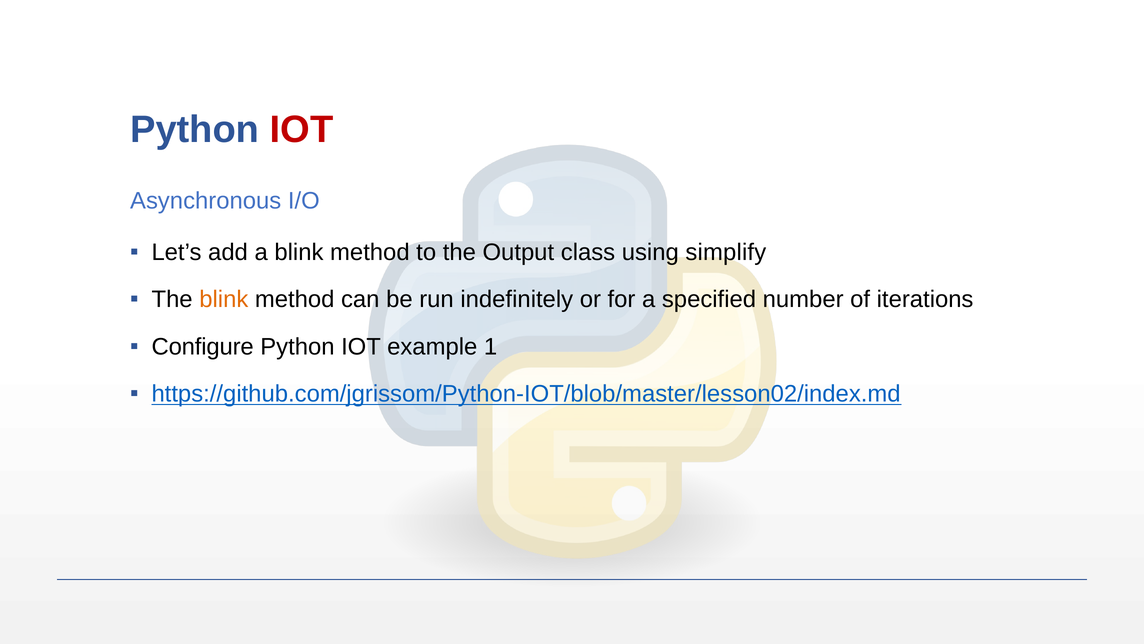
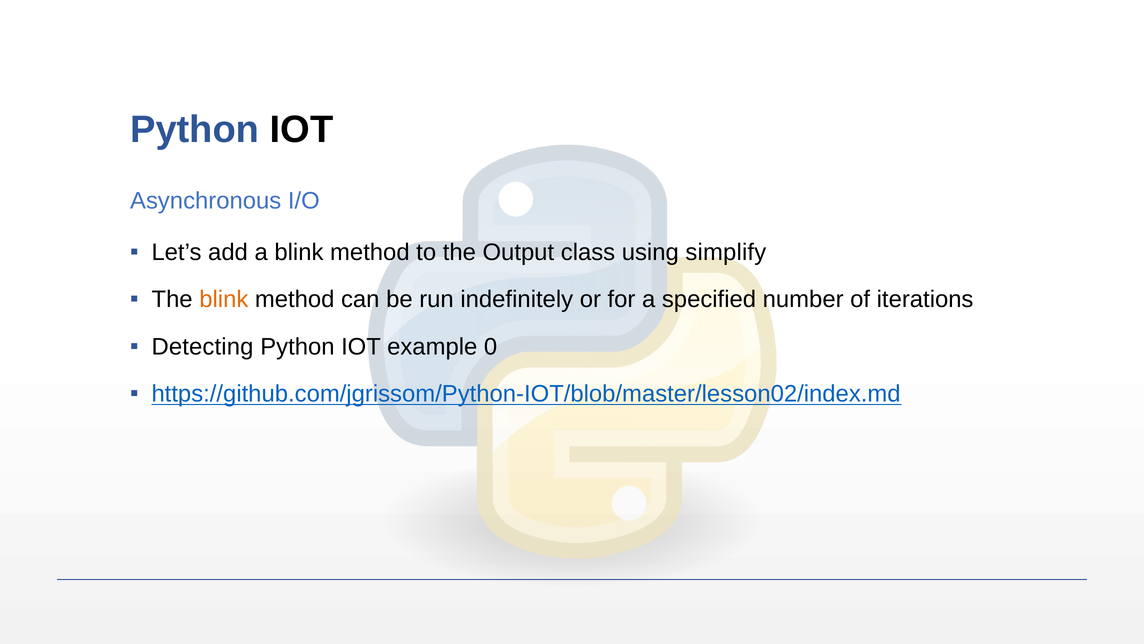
IOT colour: red -> black (302, 129)
Configure: Configure -> Detecting (202, 346)
1: 1 -> 0 (491, 346)
